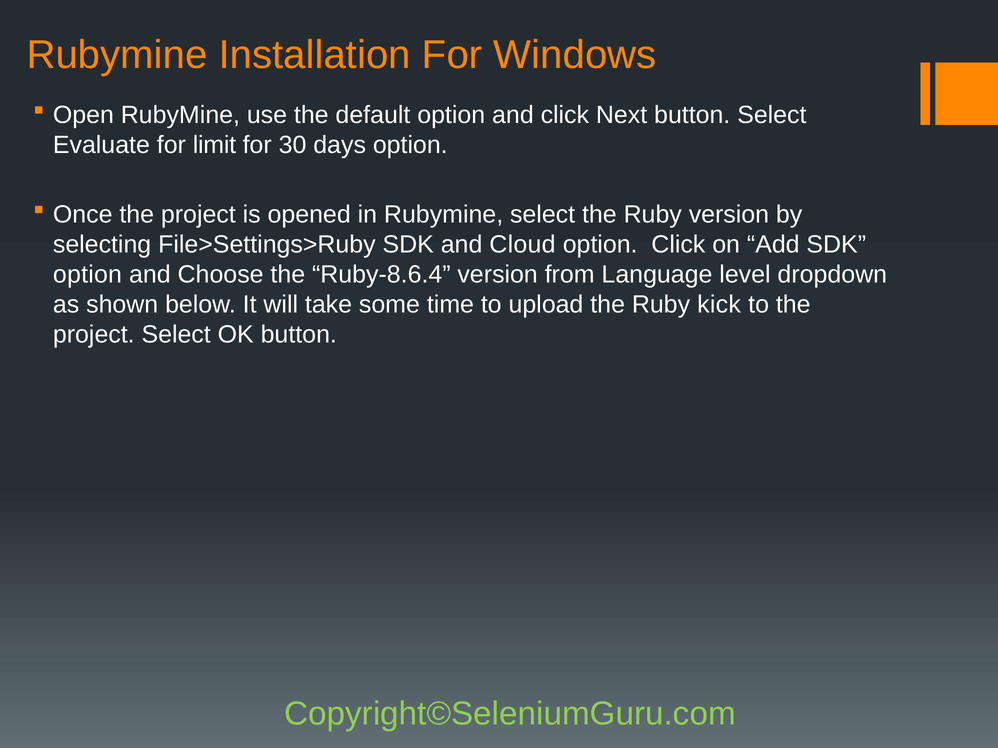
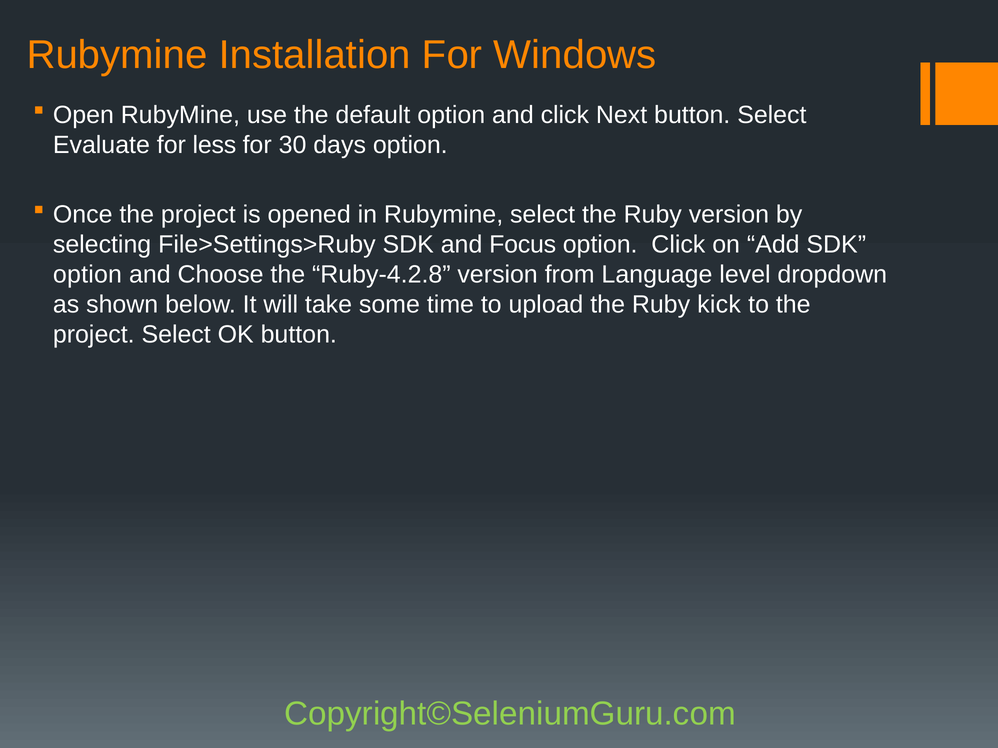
limit: limit -> less (214, 145)
Cloud: Cloud -> Focus (523, 245)
Ruby-8.6.4: Ruby-8.6.4 -> Ruby-4.2.8 (381, 275)
